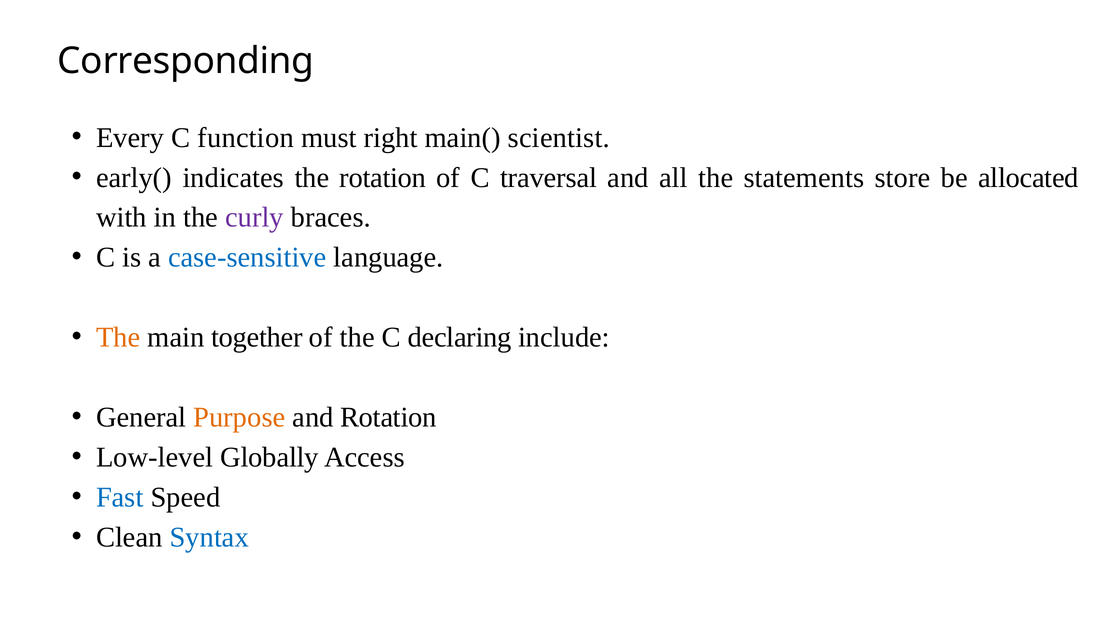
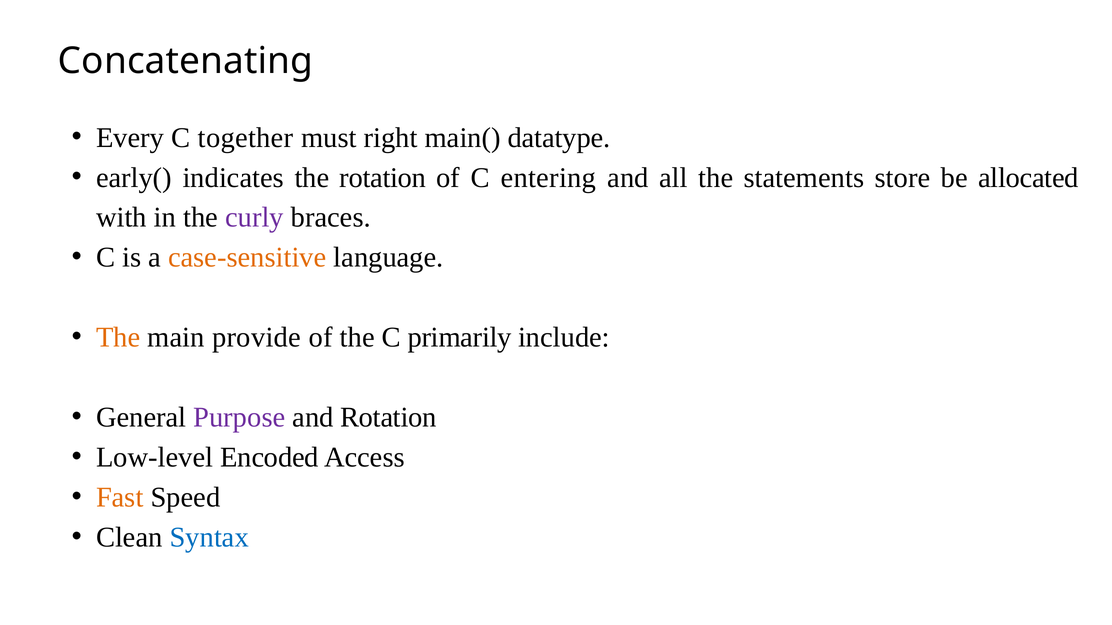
Corresponding: Corresponding -> Concatenating (186, 61)
function: function -> together (246, 138)
scientist: scientist -> datatype (559, 138)
traversal: traversal -> entering (548, 178)
case-sensitive colour: blue -> orange (247, 258)
together: together -> provide (257, 338)
declaring: declaring -> primarily (460, 338)
Purpose colour: orange -> purple (239, 418)
Globally: Globally -> Encoded (270, 458)
Fast colour: blue -> orange (120, 498)
